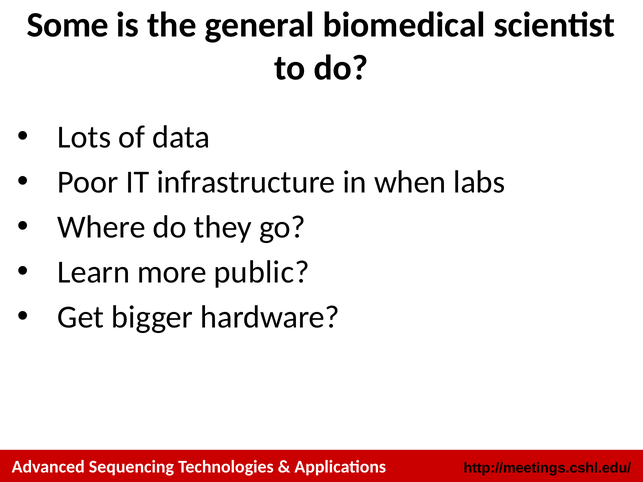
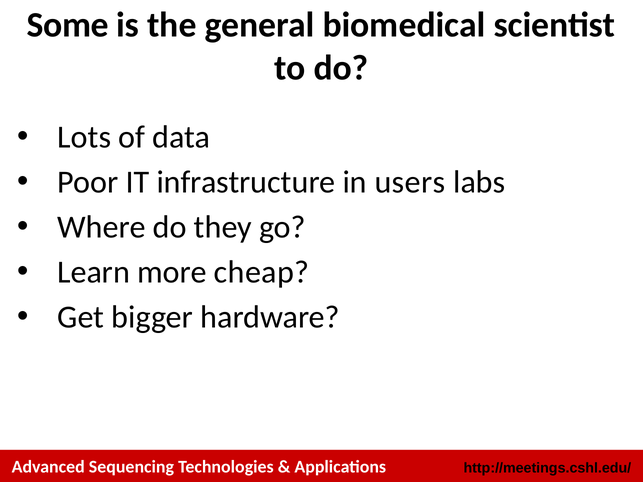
when: when -> users (410, 182)
public: public -> cheap (262, 272)
